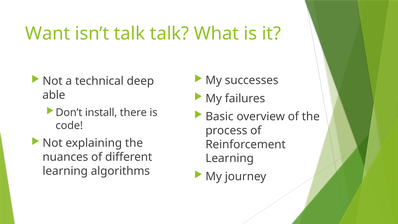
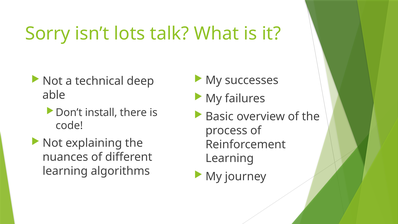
Want: Want -> Sorry (48, 34)
isn’t talk: talk -> lots (130, 34)
